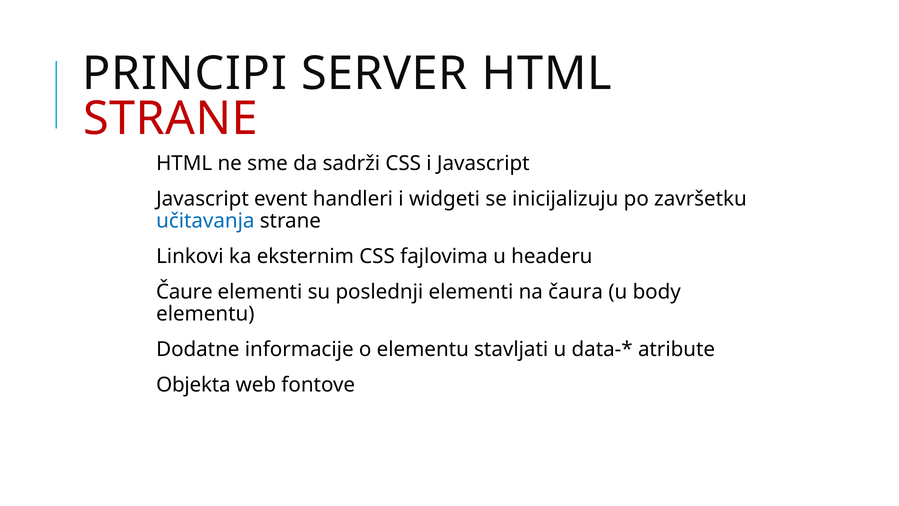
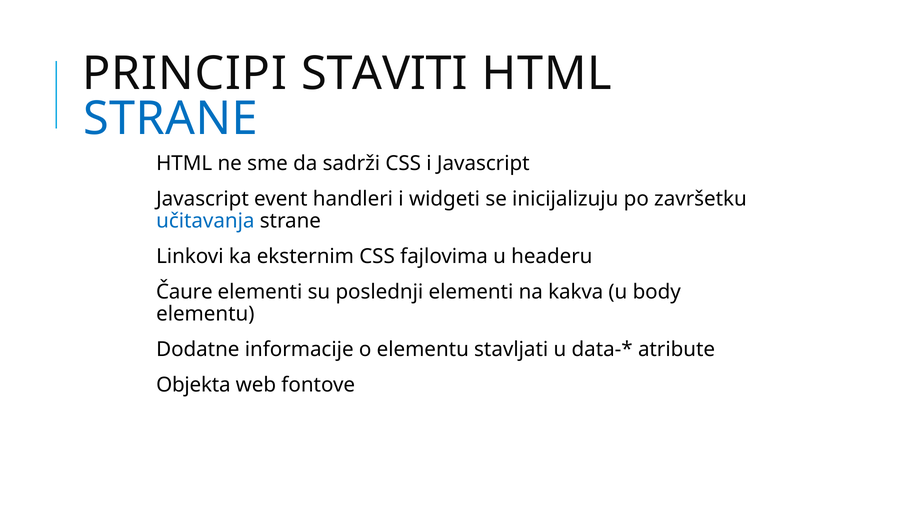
SERVER: SERVER -> STAVITI (384, 74)
STRANE colour: red -> blue (170, 119)
čaura: čaura -> kakva (576, 292)
